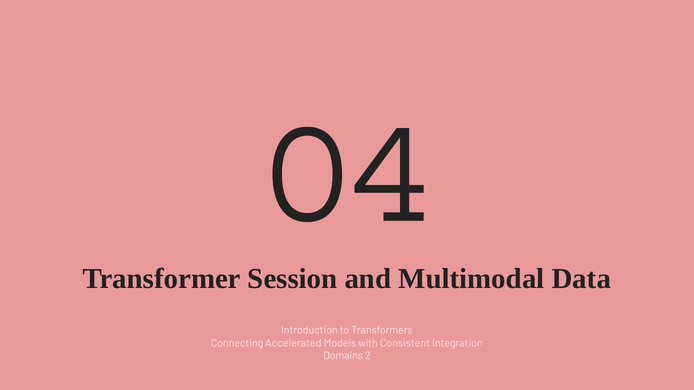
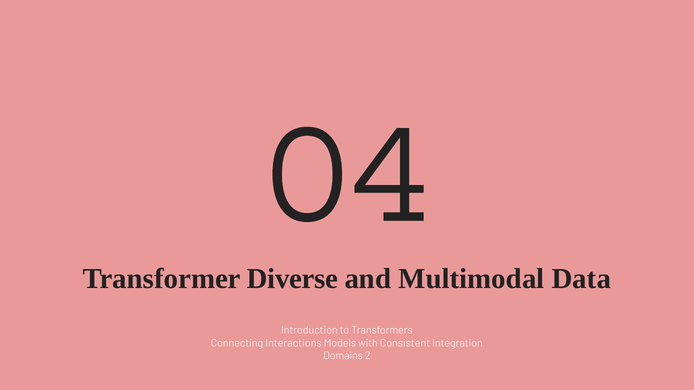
Session: Session -> Diverse (293, 279)
Accelerated: Accelerated -> Interactions (293, 344)
